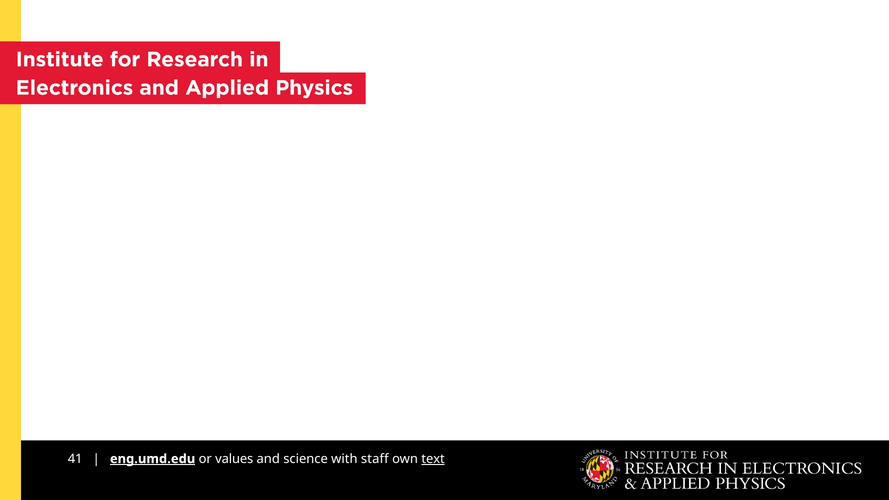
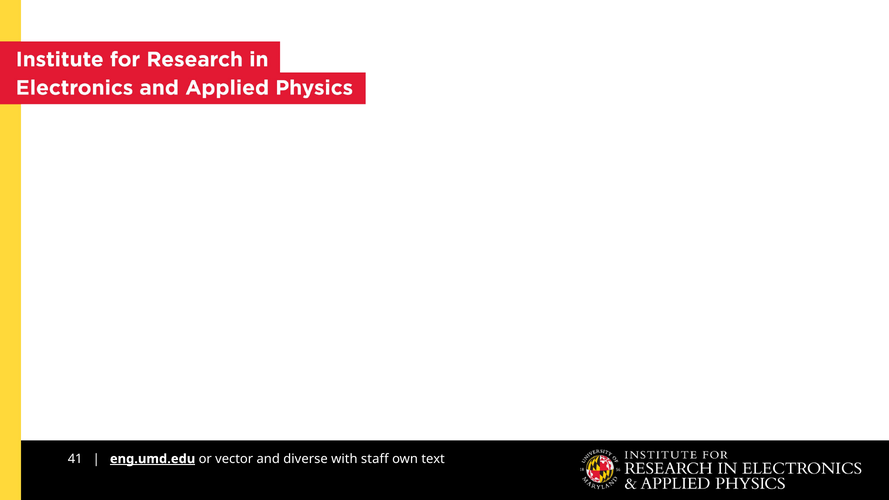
values: values -> vector (234, 459)
science: science -> diverse (306, 459)
text underline: present -> none (433, 459)
